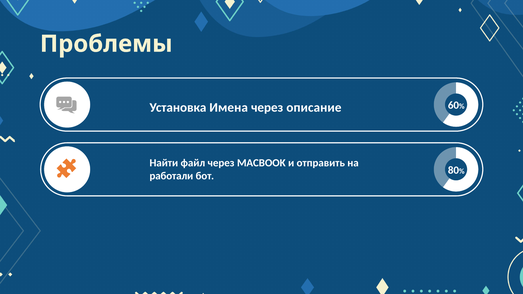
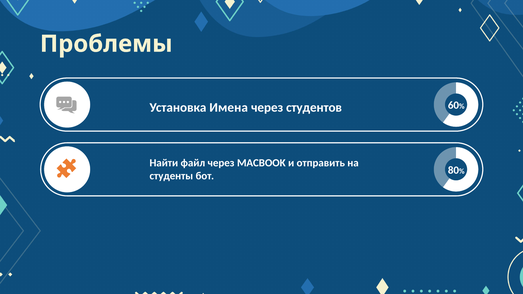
описание: описание -> студентов (314, 108)
работали: работали -> студенты (171, 176)
